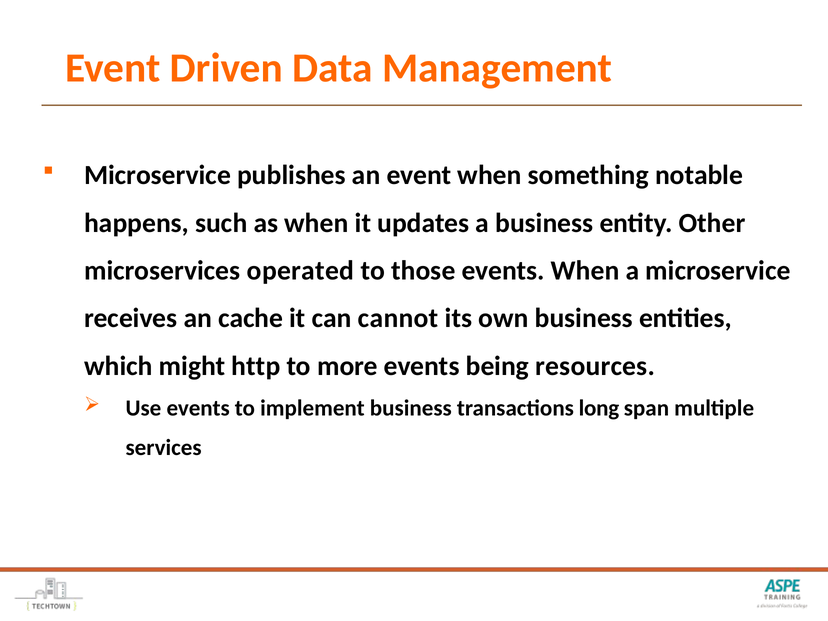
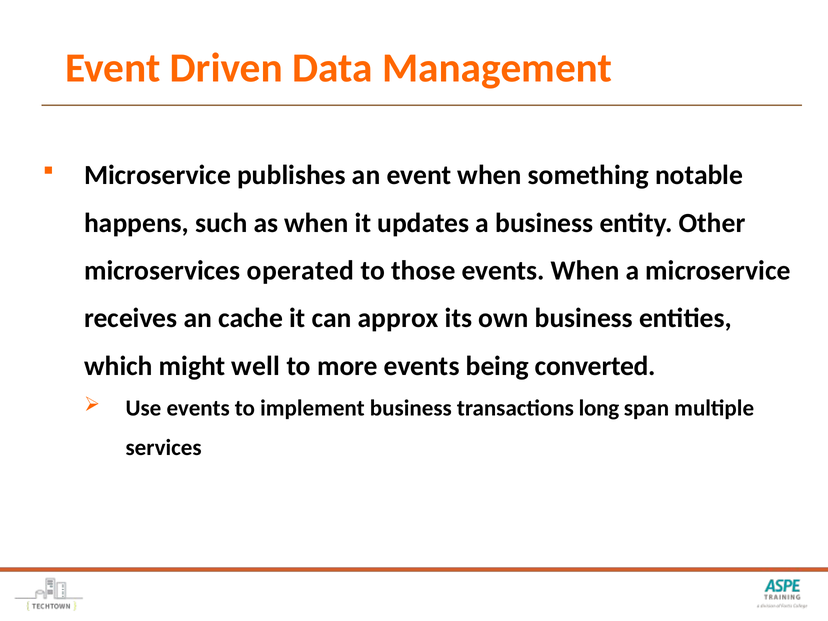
cannot: cannot -> approx (398, 318)
http: http -> well (256, 366)
resources: resources -> converted (595, 366)
